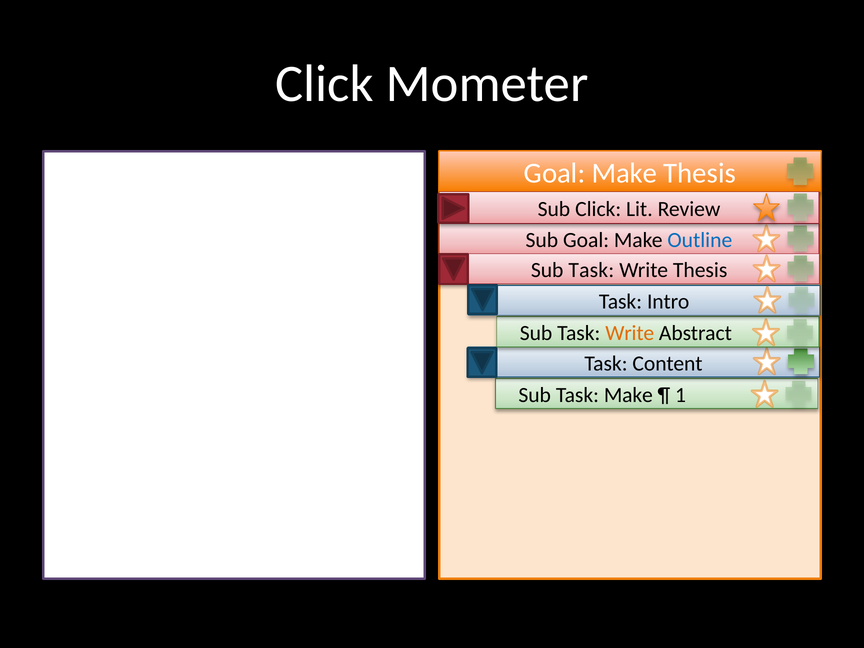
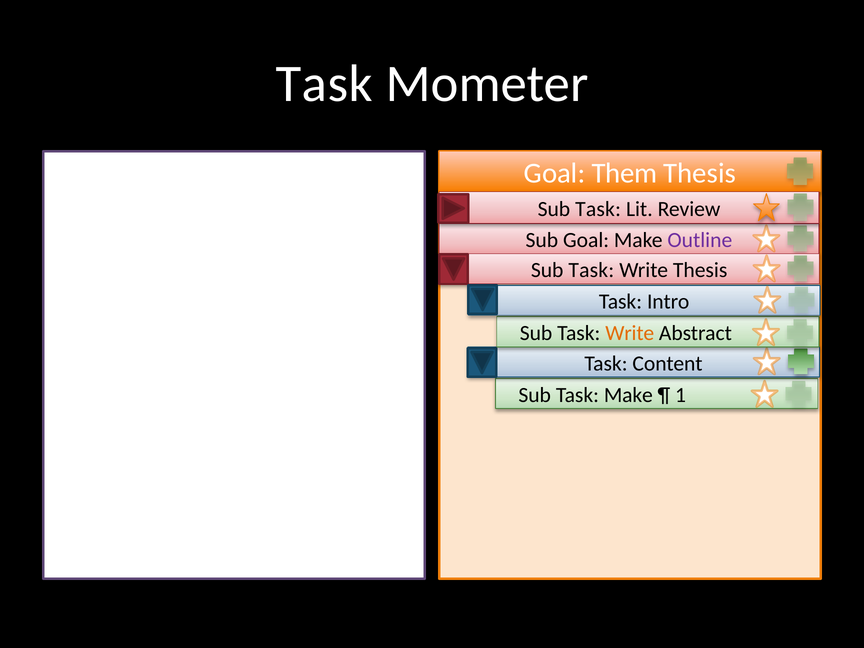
Click: Click -> Task (324, 84)
Make: Make -> Them (624, 173)
Click: Click -> Task (598, 209)
Outline colour: blue -> purple (700, 240)
